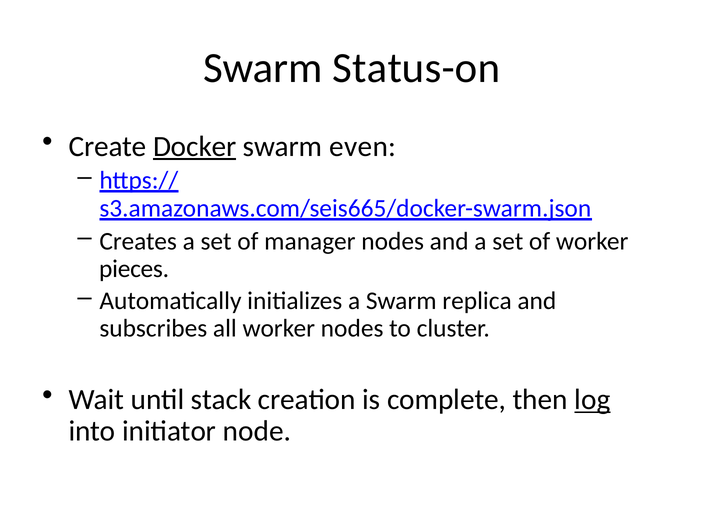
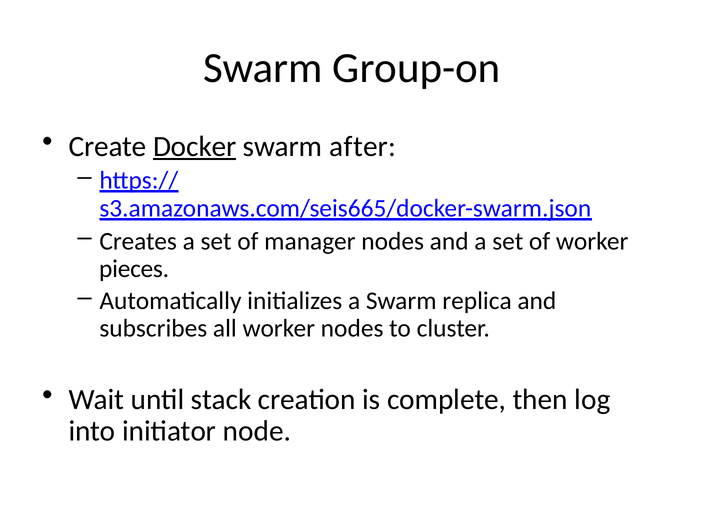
Status-on: Status-on -> Group-on (416, 68)
even: even -> after (363, 146)
log underline: present -> none (592, 400)
